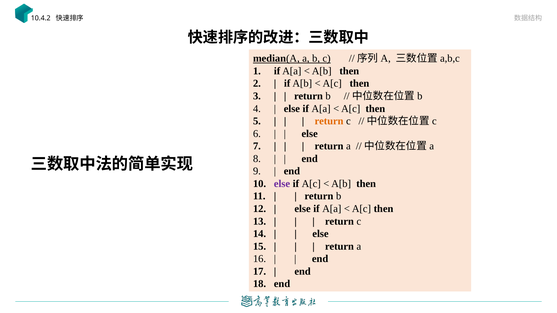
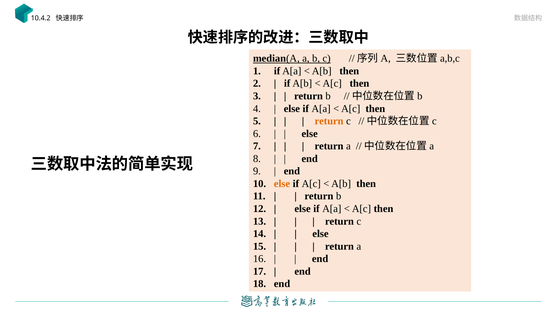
else colour: purple -> orange (282, 184)
